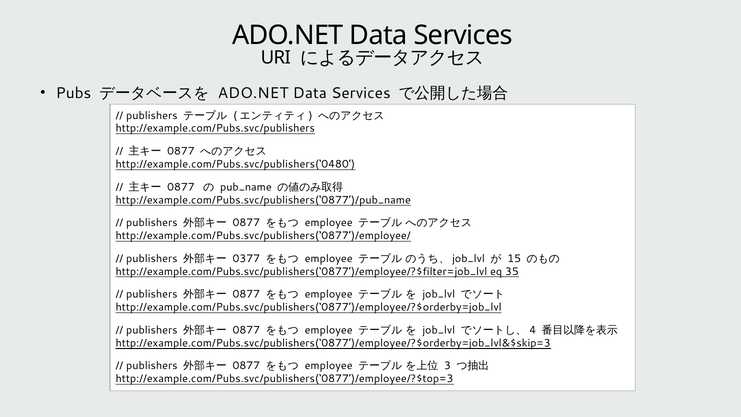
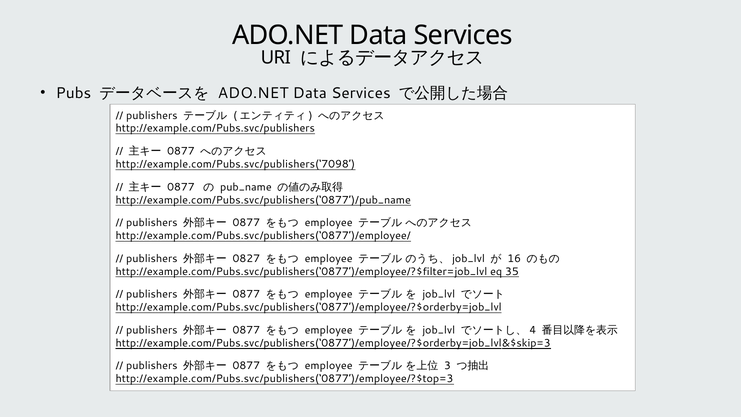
http://example.com/Pubs.svc/publishers(‘0480: http://example.com/Pubs.svc/publishers(‘0480 -> http://example.com/Pubs.svc/publishers(‘7098 (235, 164)
0377: 0377 -> 0827 (246, 258)
15: 15 -> 16 (514, 258)
